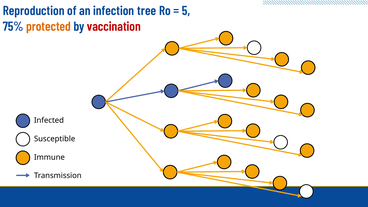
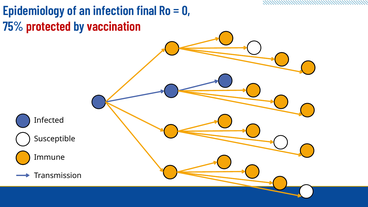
Reproduction: Reproduction -> Epidemiology (34, 11)
tree: tree -> final (147, 11)
5: 5 -> 0 (186, 11)
protected colour: orange -> red (48, 26)
